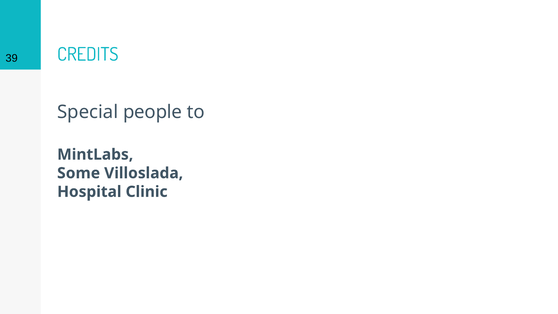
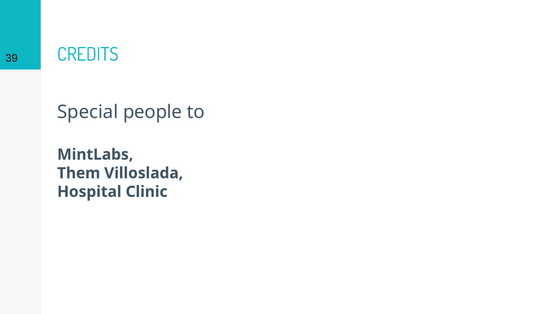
Some: Some -> Them (79, 173)
